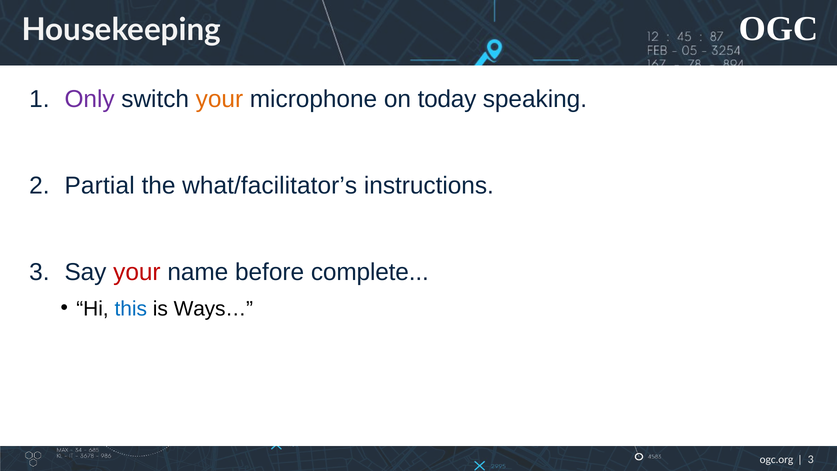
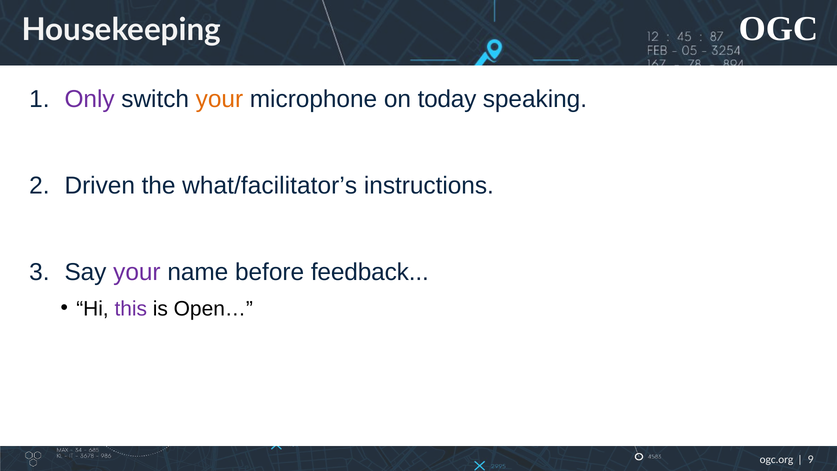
Partial: Partial -> Driven (100, 186)
your colour: red -> purple (137, 272)
complete: complete -> feedback (370, 272)
this colour: blue -> purple (131, 309)
Ways…: Ways… -> Open… (213, 309)
3: 3 -> 9 (811, 460)
